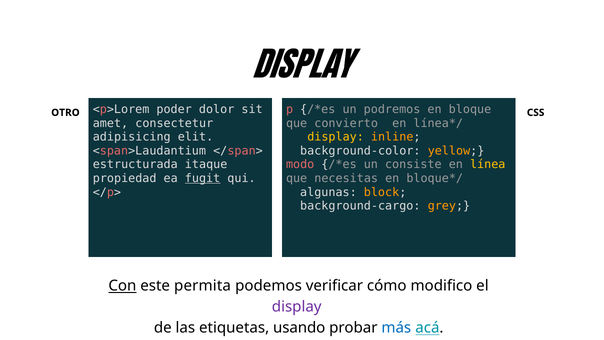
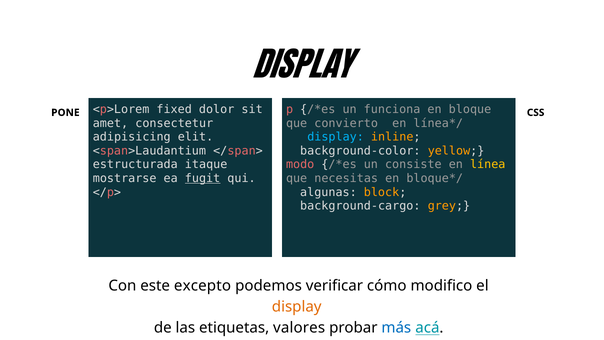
poder: poder -> fixed (174, 109)
podremos: podremos -> funciona (392, 109)
OTRO: OTRO -> PONE (65, 113)
display colour: yellow -> light blue (336, 137)
propiedad: propiedad -> mostrarse (125, 178)
Con underline: present -> none (122, 286)
permita: permita -> excepto (203, 286)
display colour: purple -> orange (297, 306)
usando: usando -> valores (299, 328)
